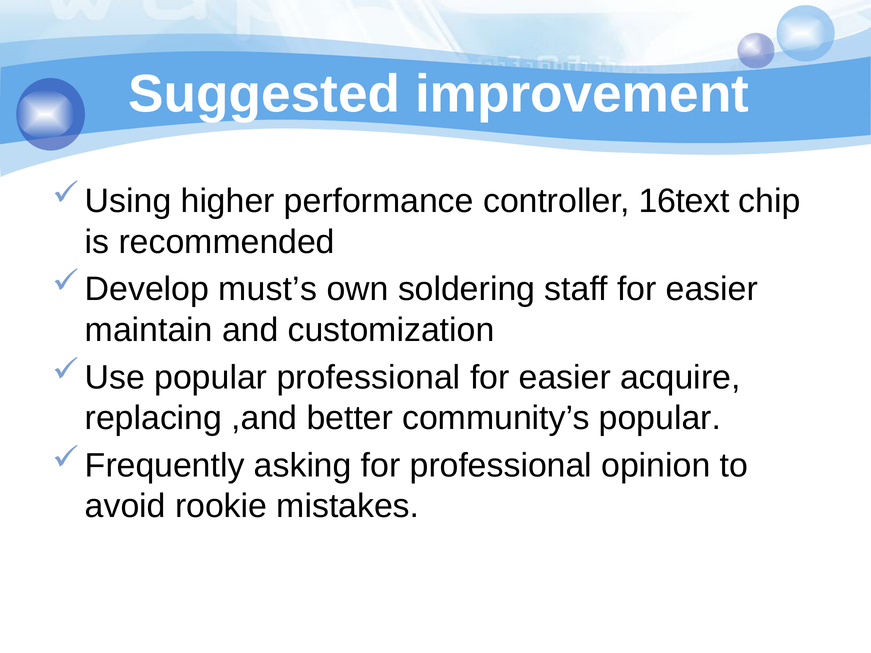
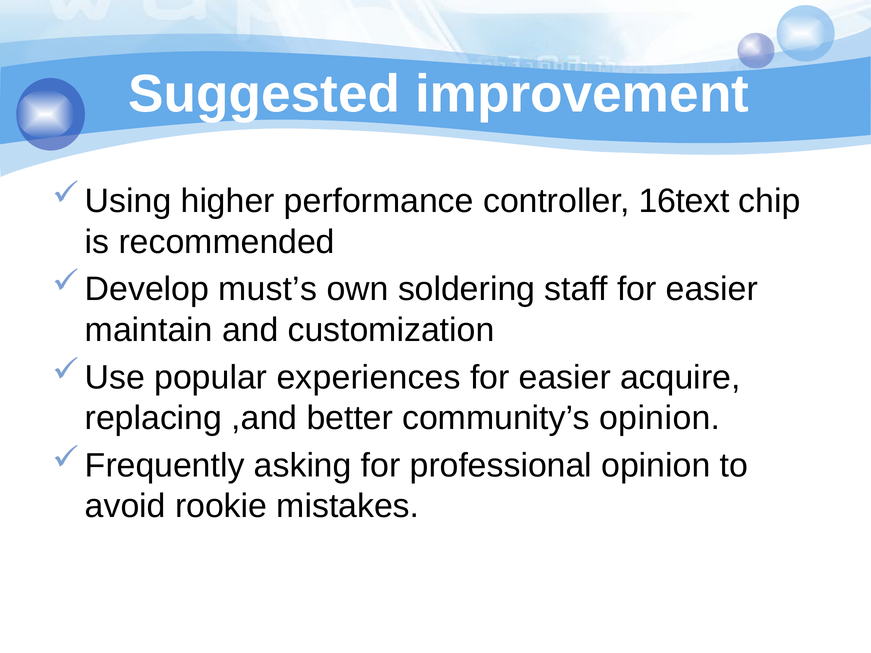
popular professional: professional -> experiences (369, 378)
community’s popular: popular -> opinion (660, 418)
